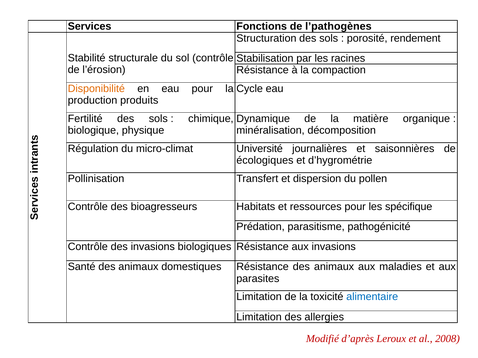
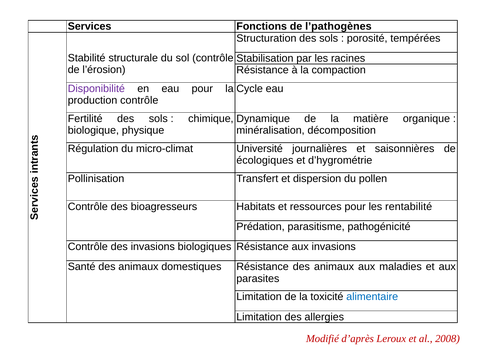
rendement: rendement -> tempérées (415, 38)
Disponibilité colour: orange -> purple (96, 89)
production produits: produits -> contrôle (139, 100)
spécifique: spécifique -> rentabilité (409, 207)
